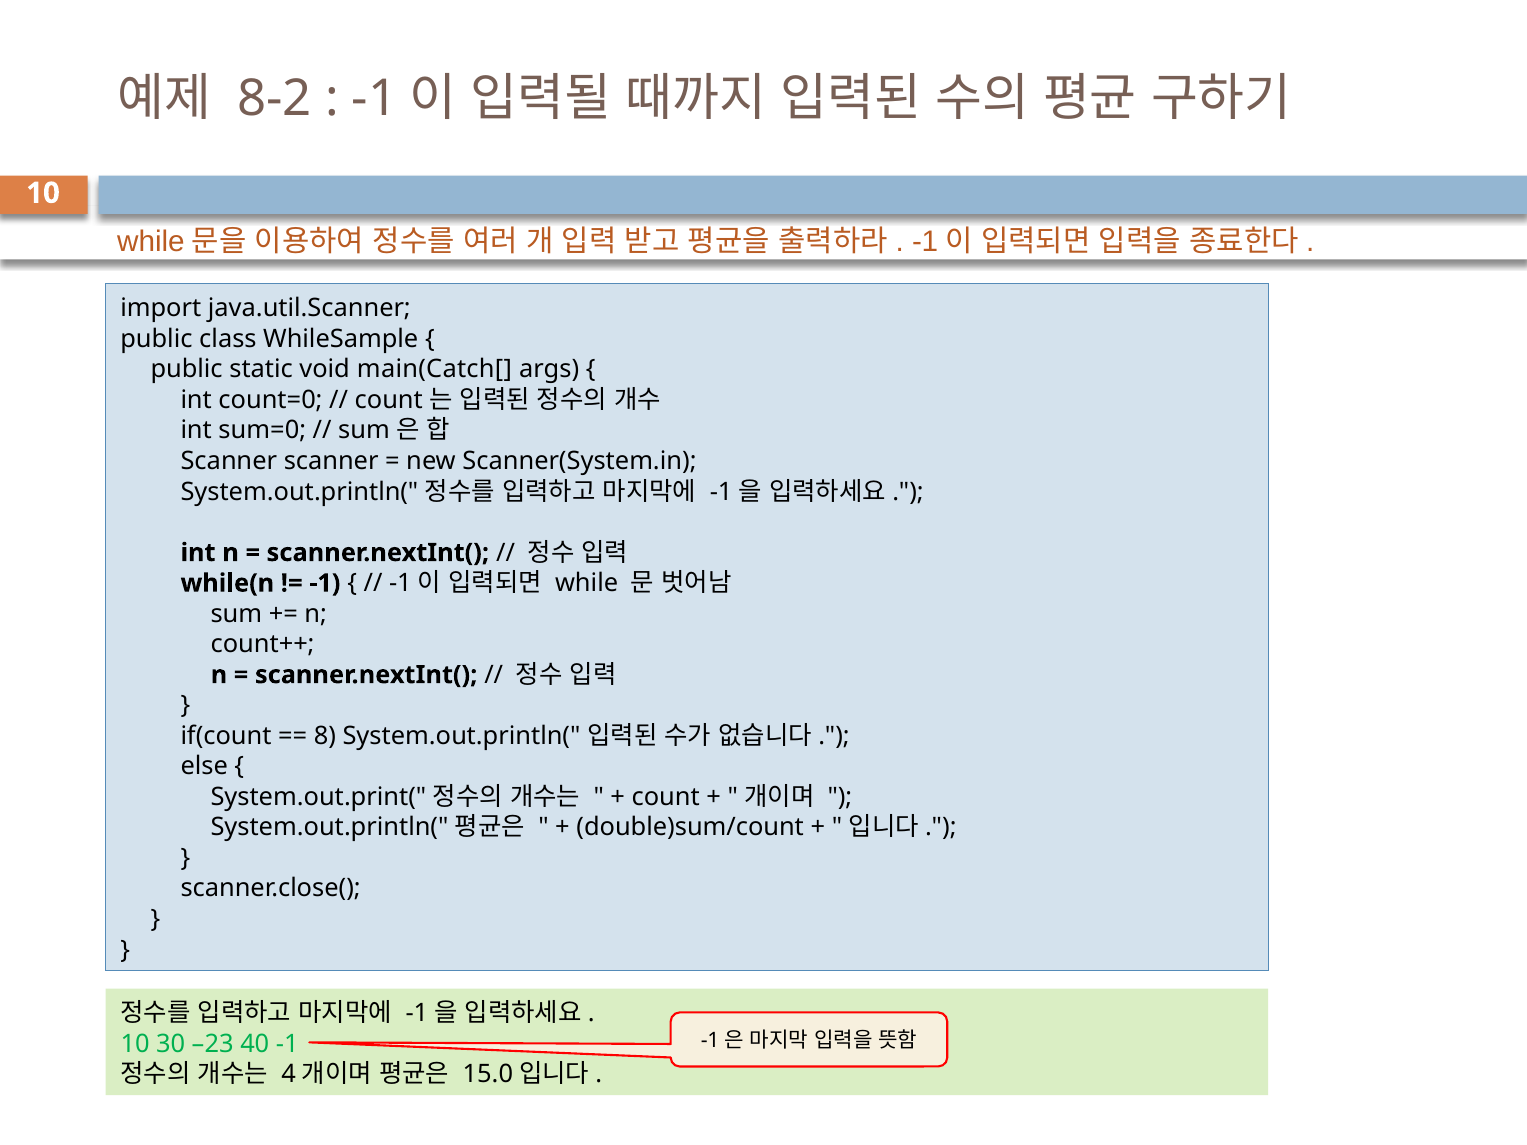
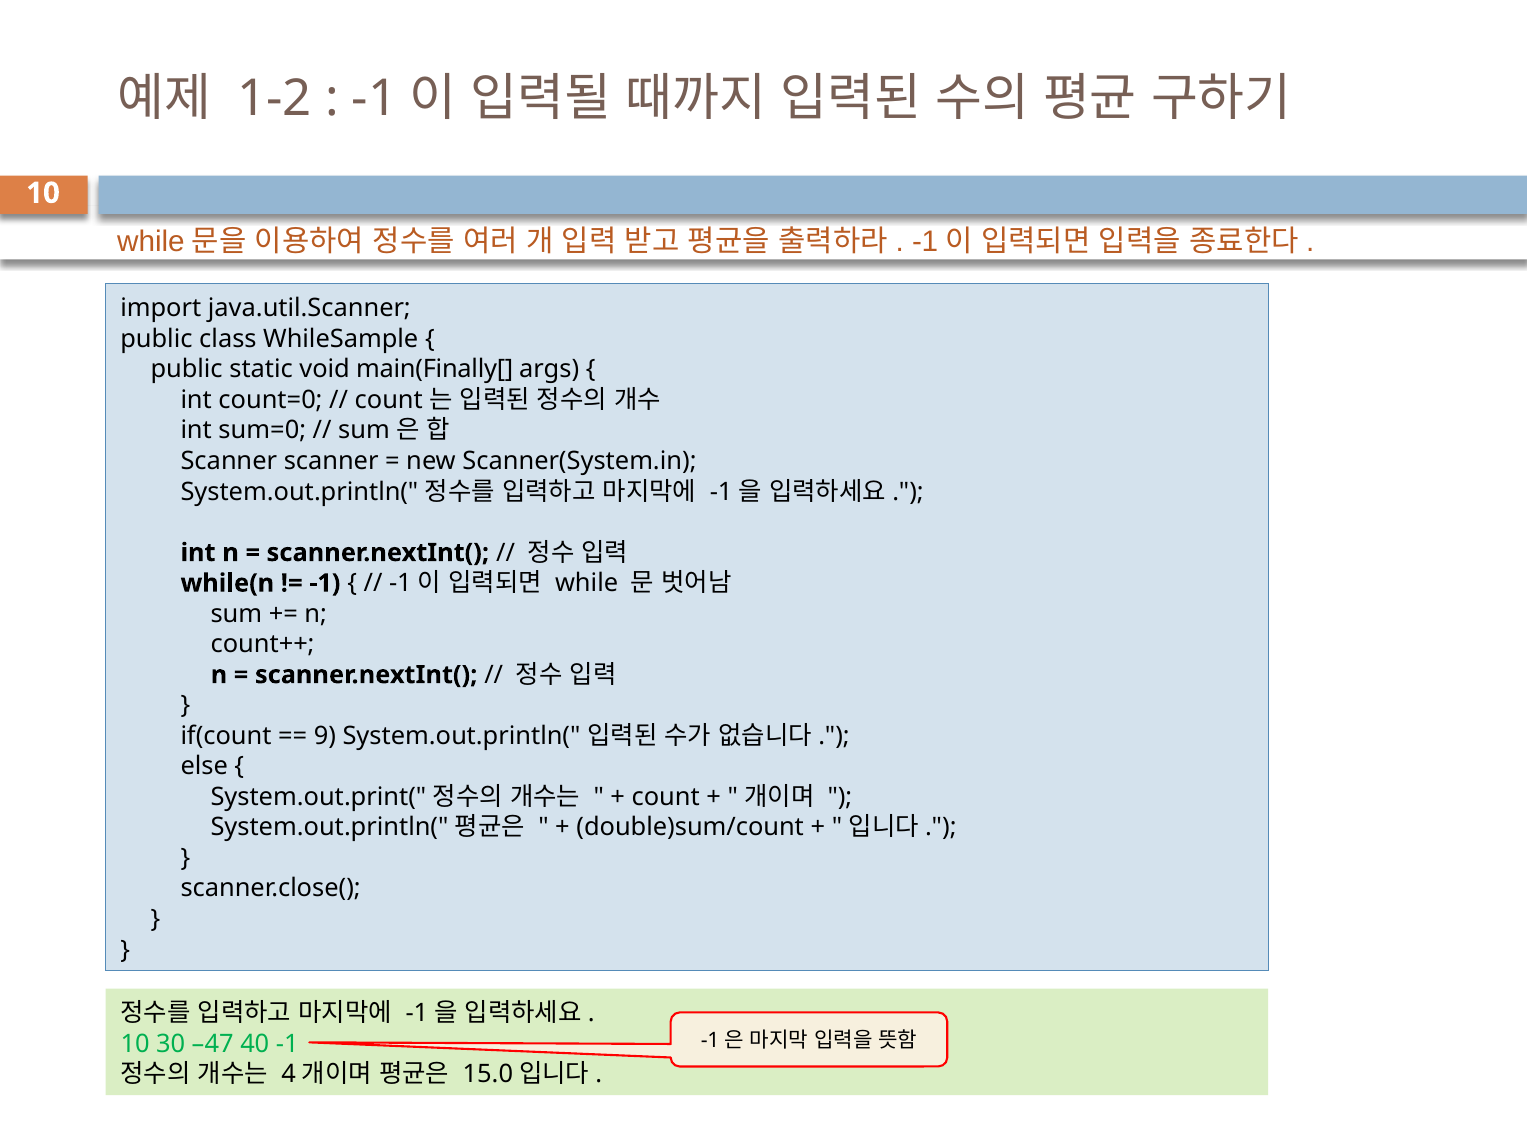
8-2: 8-2 -> 1-2 (275, 99)
main(Catch[: main(Catch[ -> main(Finally[ (435, 370)
8: 8 -> 9 (325, 736)
–23: –23 -> –47 (213, 1044)
